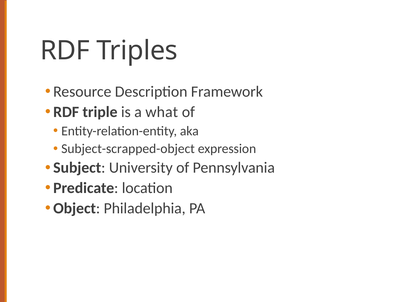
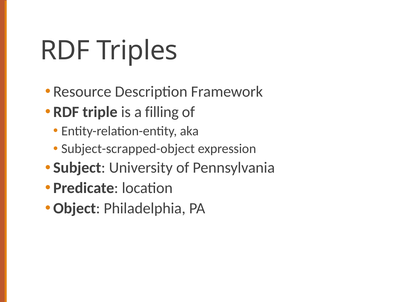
what: what -> filling (162, 112)
